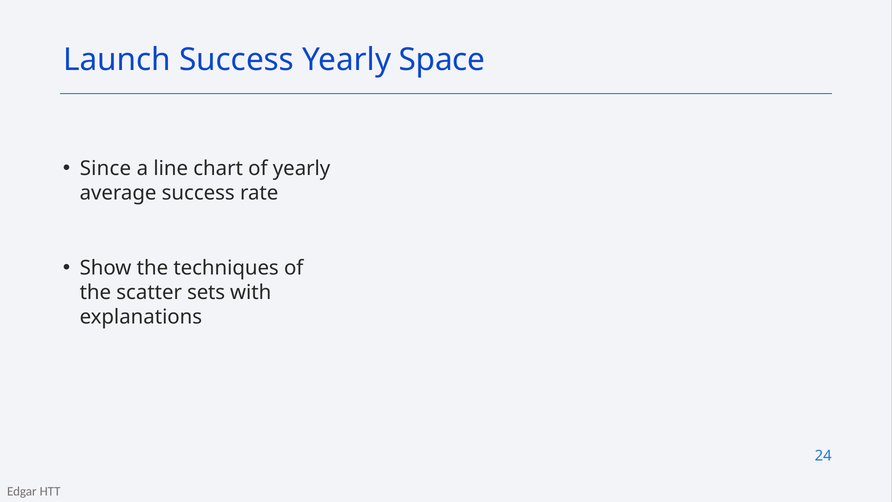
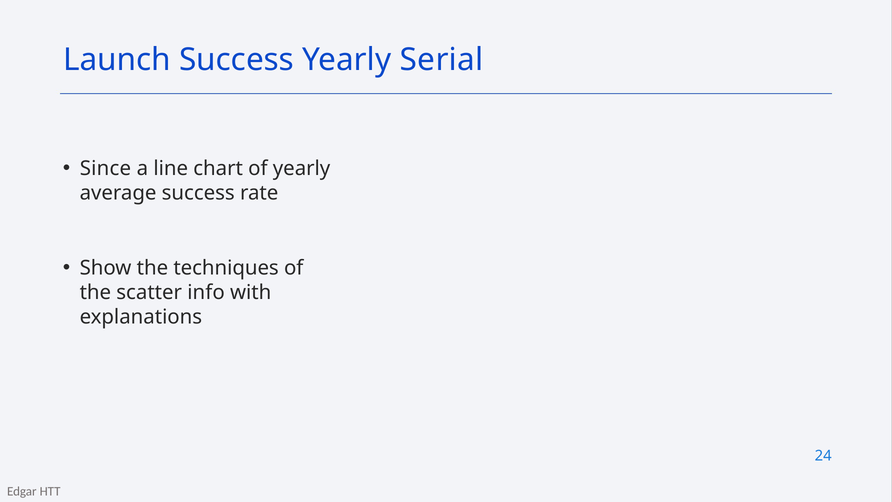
Space: Space -> Serial (442, 60)
sets: sets -> info (206, 292)
